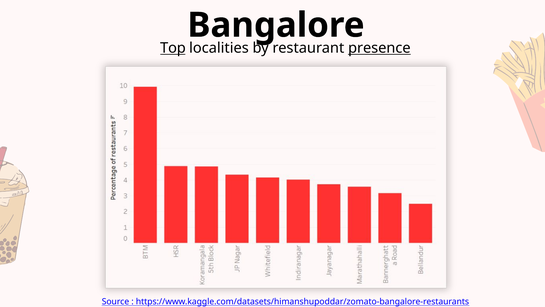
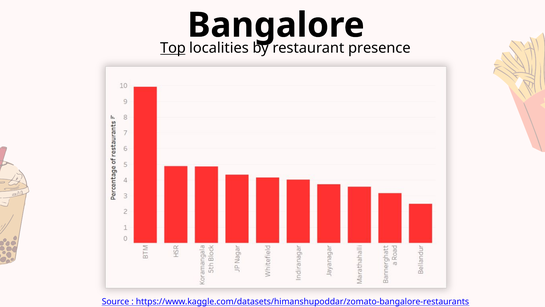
presence underline: present -> none (379, 48)
